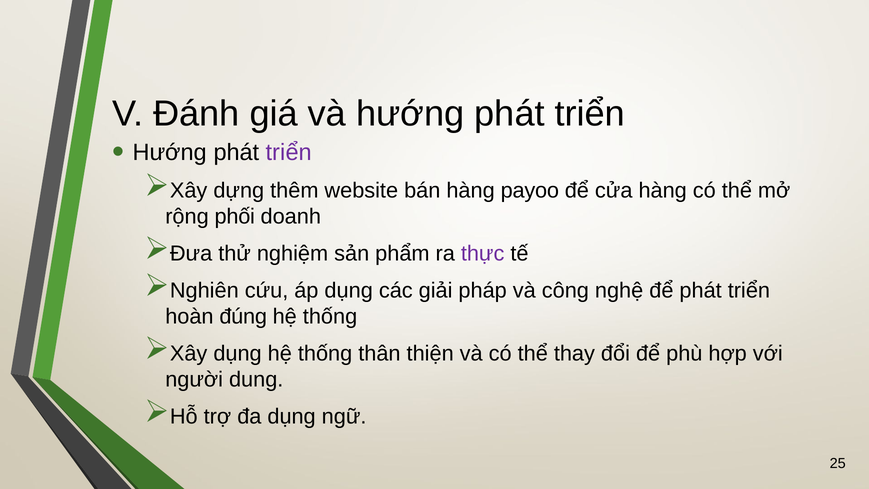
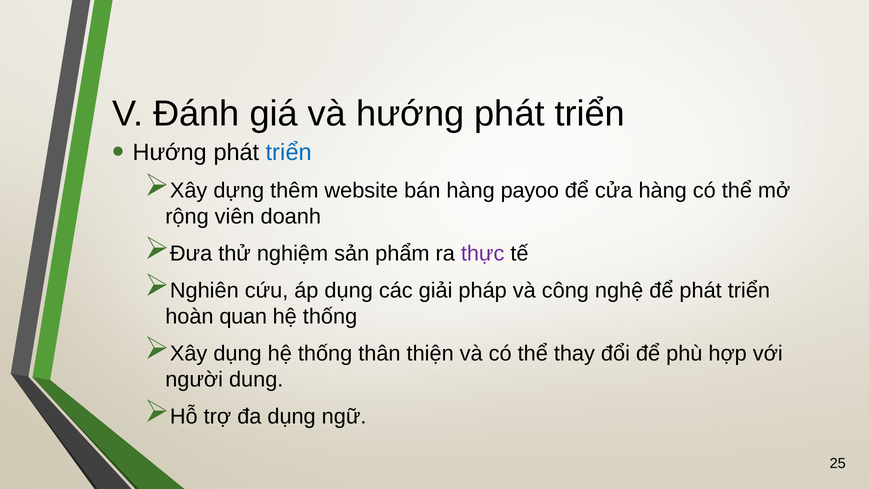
triển colour: purple -> blue (289, 152)
phối: phối -> viên (235, 216)
đúng: đúng -> quan (243, 316)
